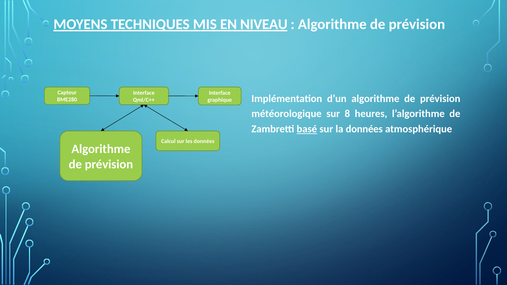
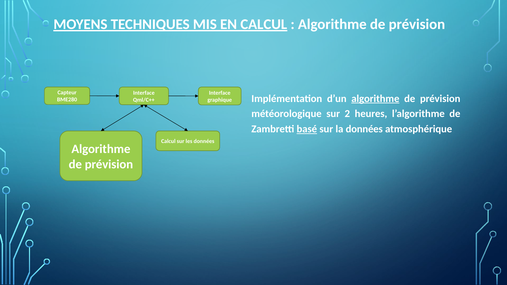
EN NIVEAU: NIVEAU -> CALCUL (264, 24)
algorithme underline: none -> present (375, 99)
8: 8 -> 2 (347, 114)
